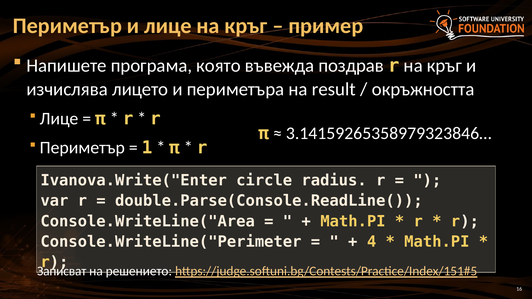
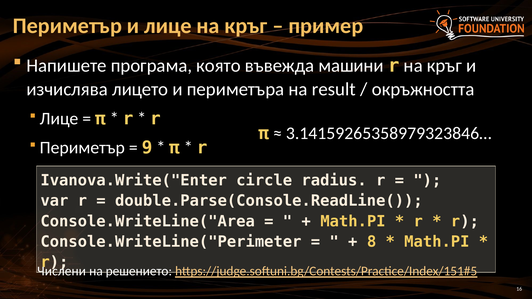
поздрав: поздрав -> машини (351, 66)
1: 1 -> 9 (147, 148)
4: 4 -> 8 (372, 242)
Записват: Записват -> Числени (62, 271)
